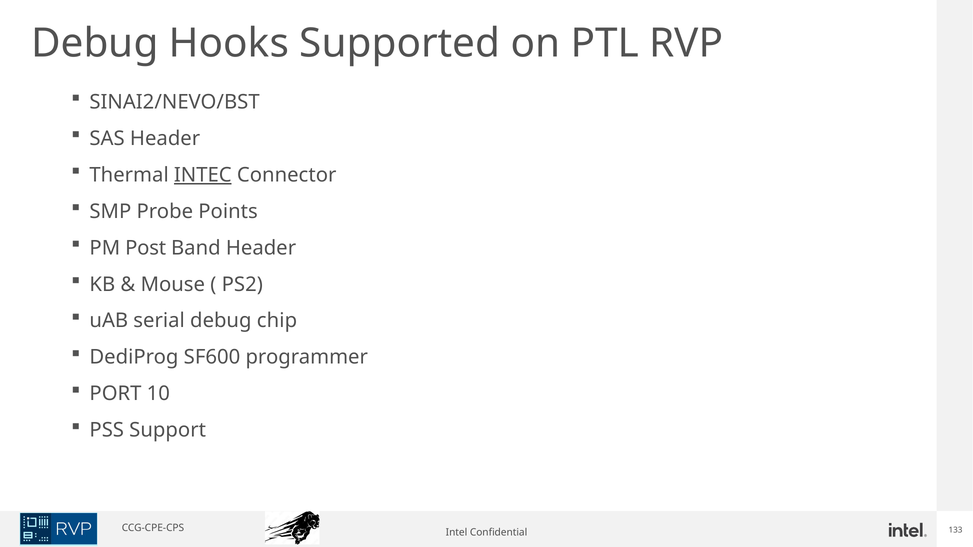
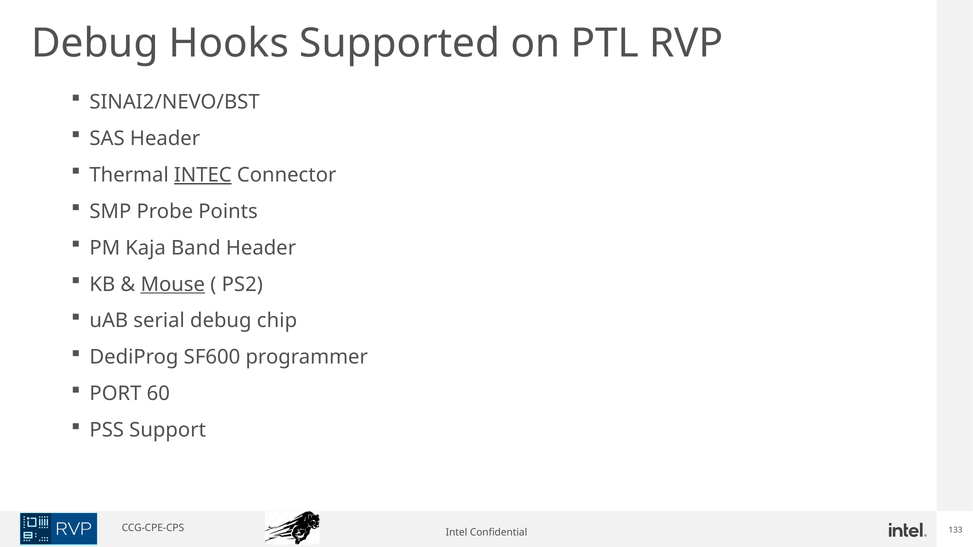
Post: Post -> Kaja (146, 248)
Mouse underline: none -> present (173, 284)
10: 10 -> 60 (158, 394)
